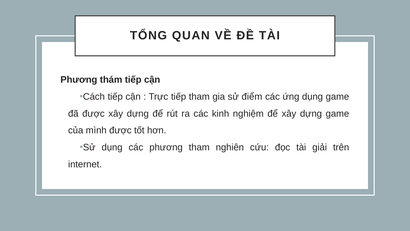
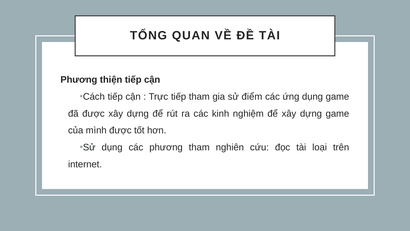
thám: thám -> thiện (111, 80)
giải: giải -> loại (320, 147)
